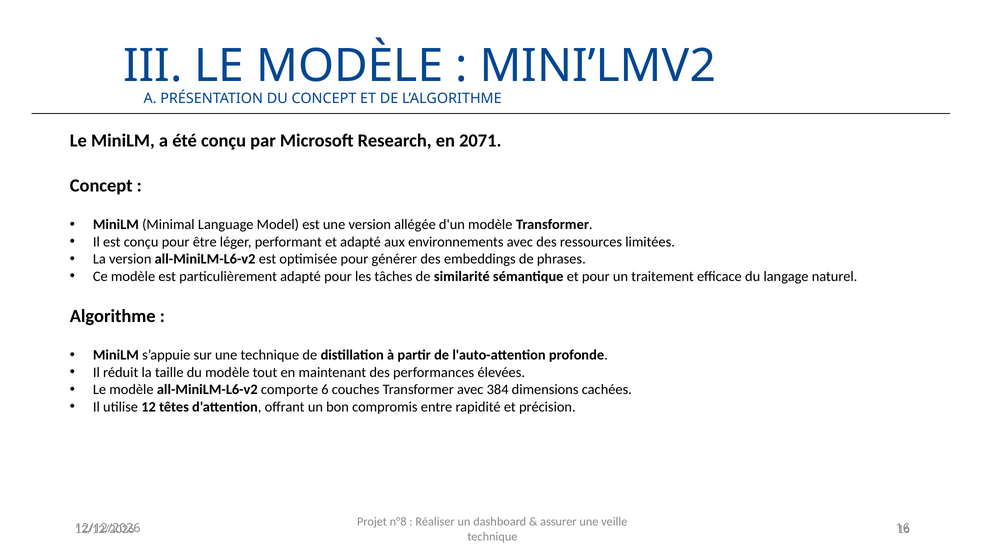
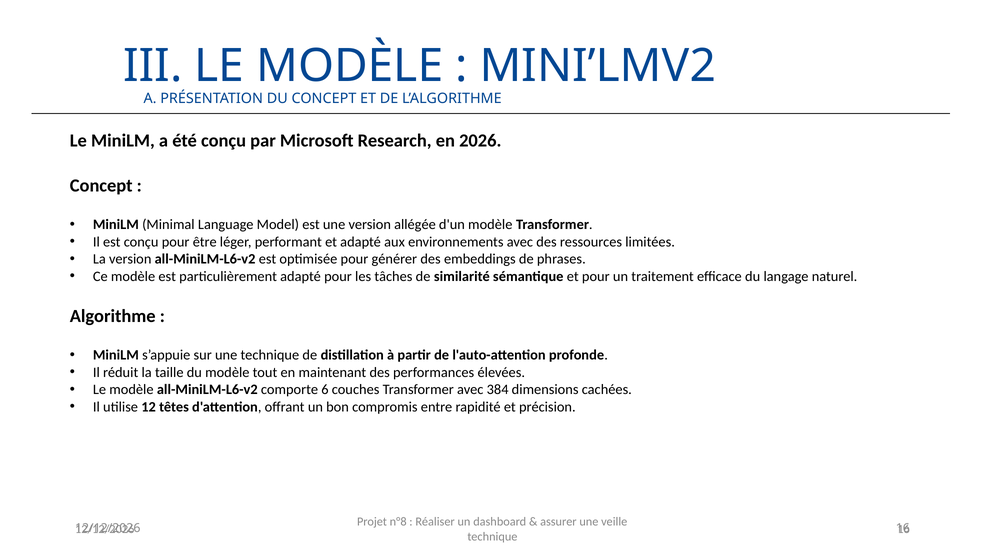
2071: 2071 -> 2026 (480, 141)
